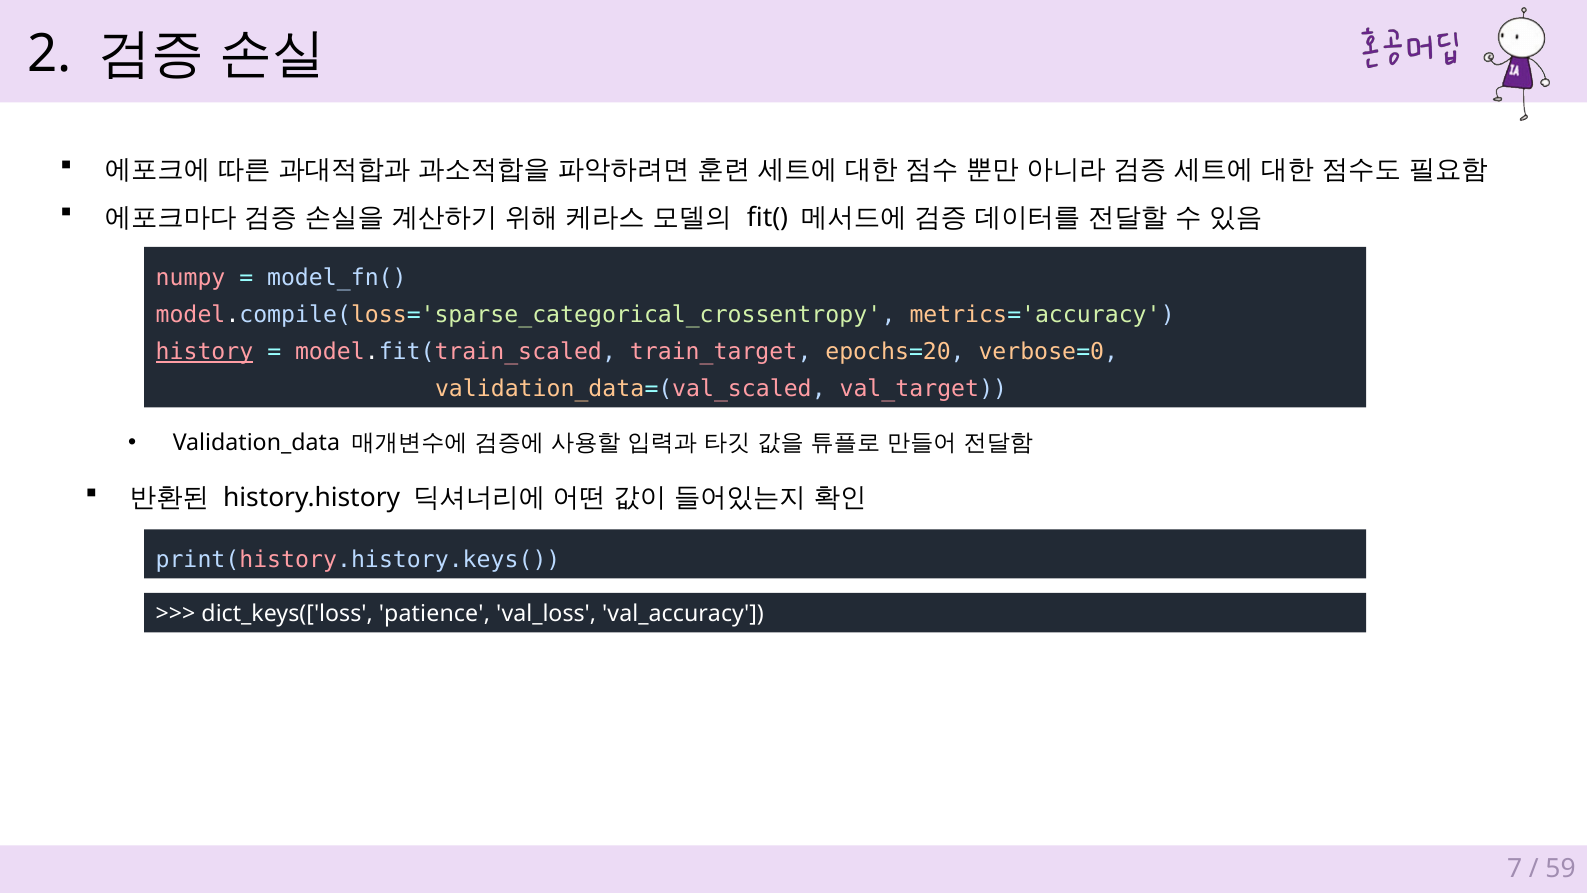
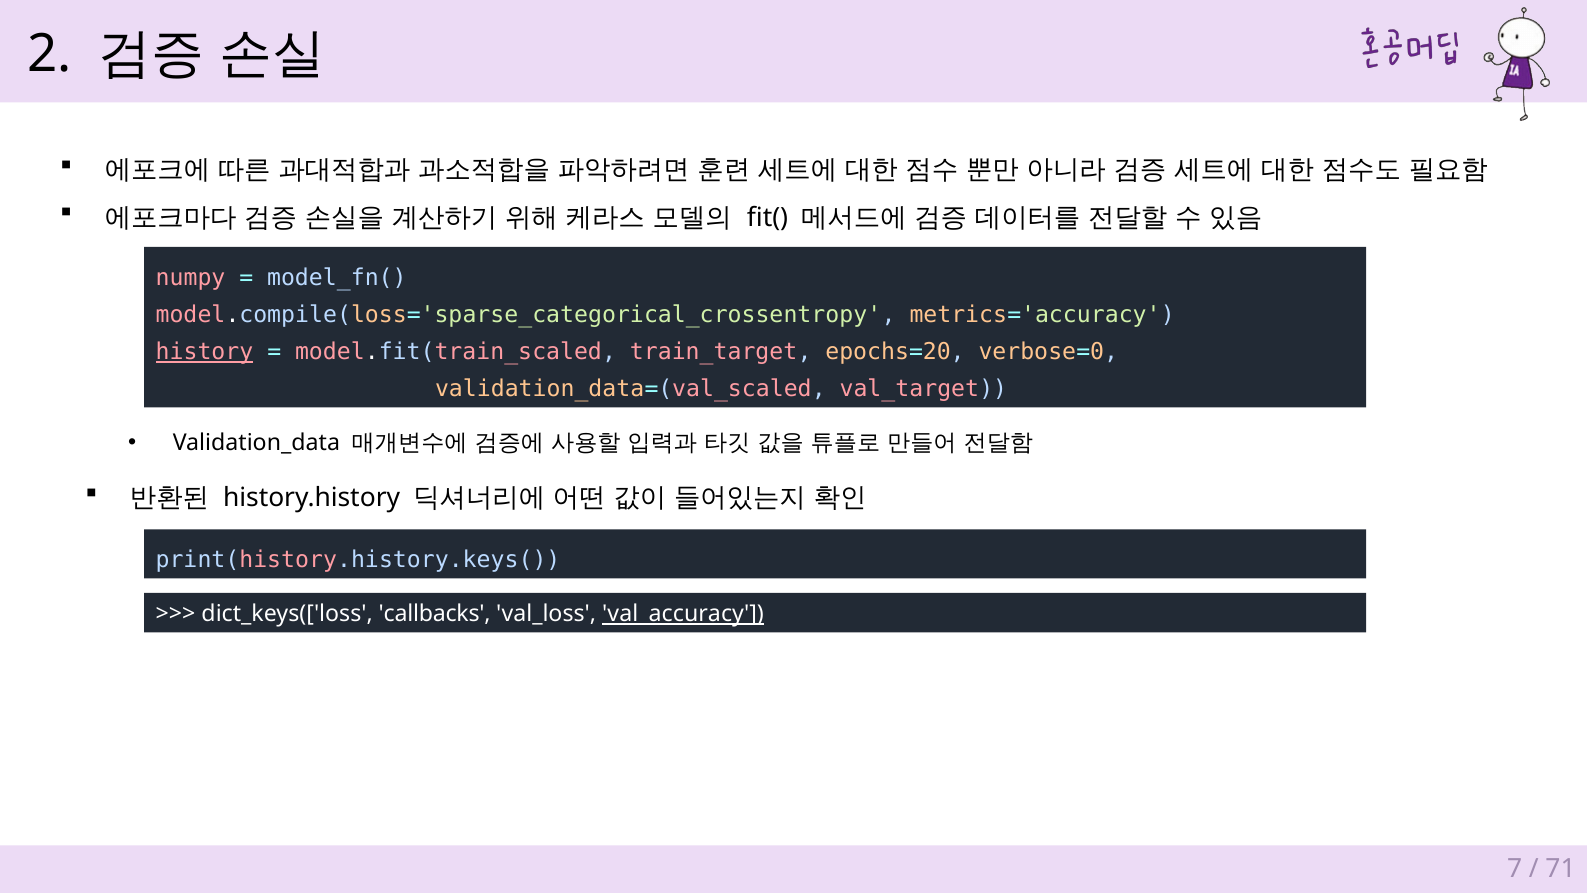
patience: patience -> callbacks (435, 614)
val_accuracy underline: none -> present (683, 614)
59: 59 -> 71 (1561, 869)
